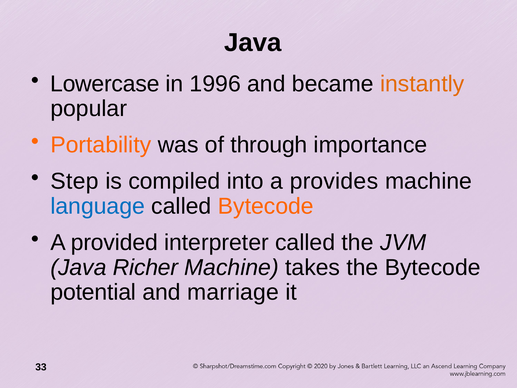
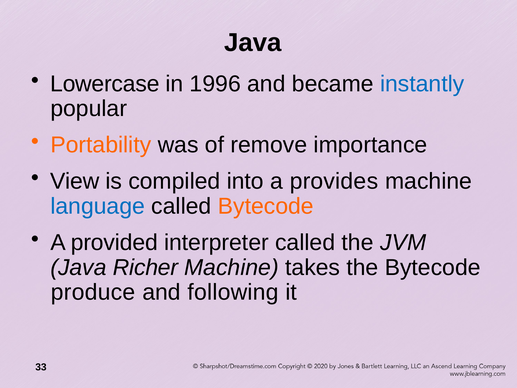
instantly colour: orange -> blue (422, 84)
through: through -> remove (269, 145)
Step: Step -> View (75, 181)
potential: potential -> produce (93, 292)
marriage: marriage -> following (233, 292)
